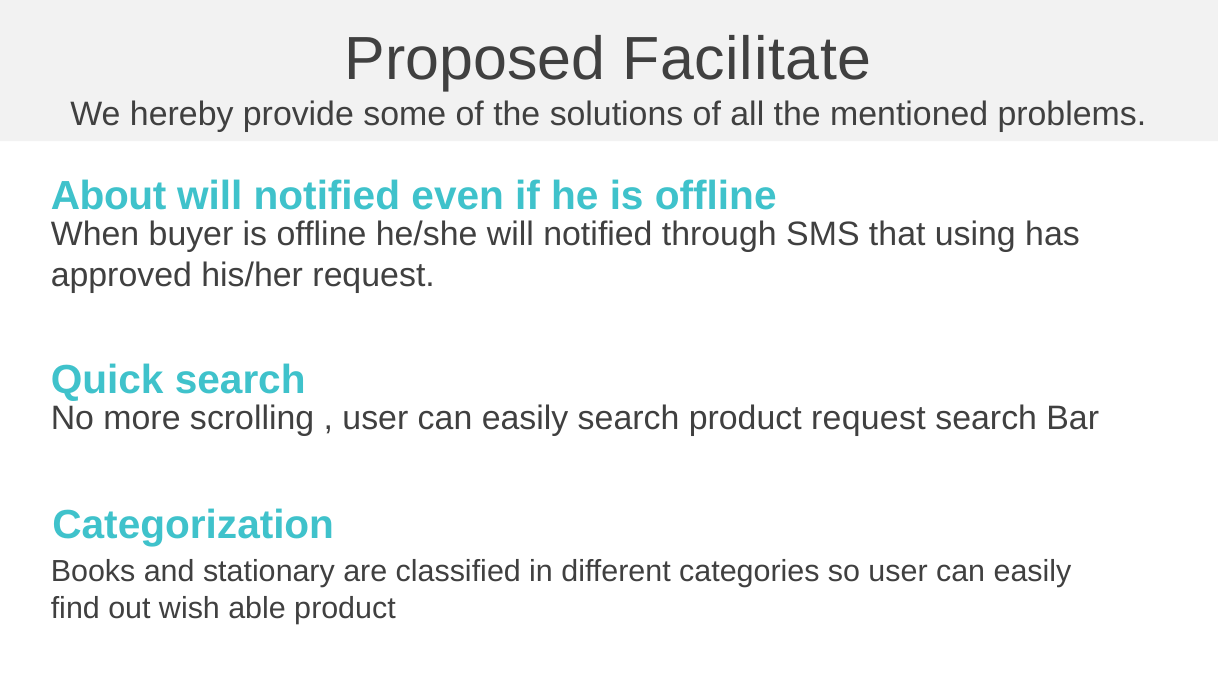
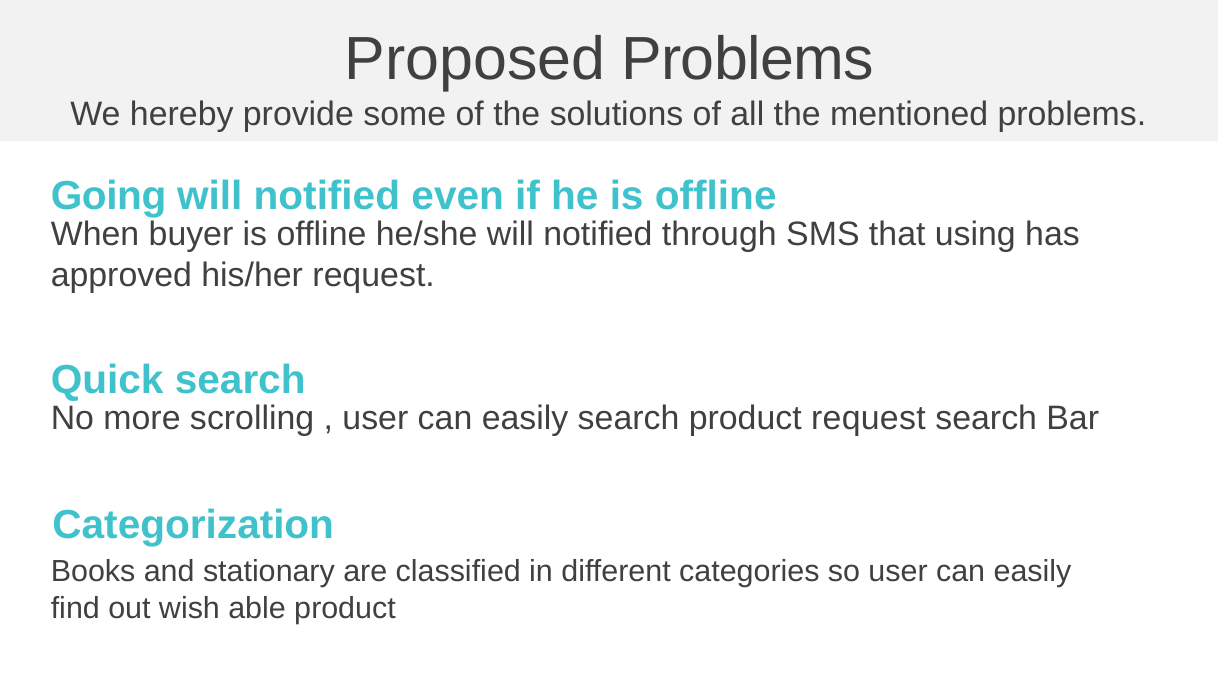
Proposed Facilitate: Facilitate -> Problems (748, 59)
About: About -> Going (109, 196)
